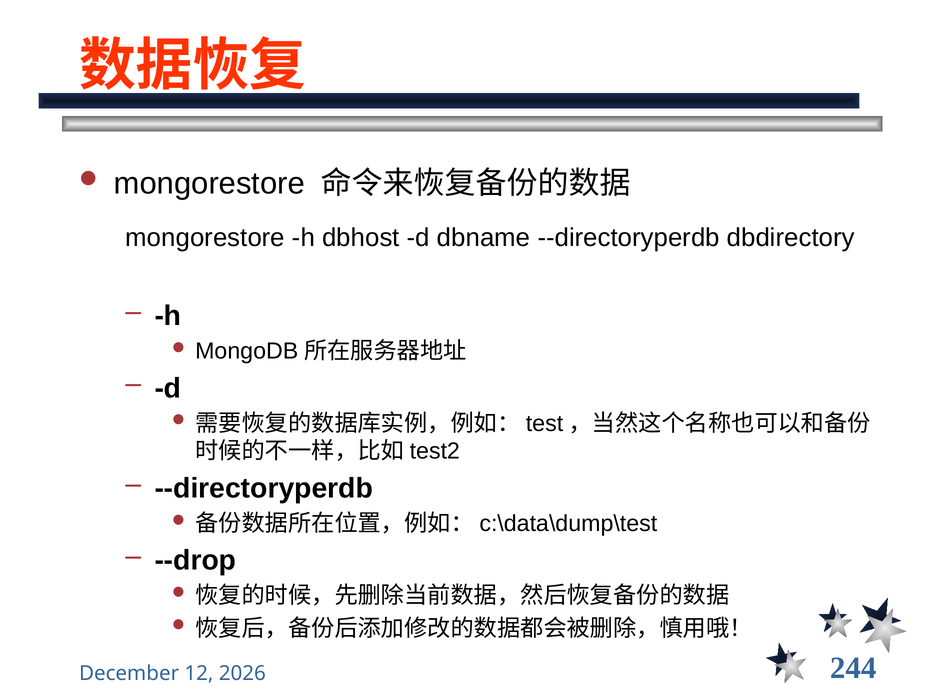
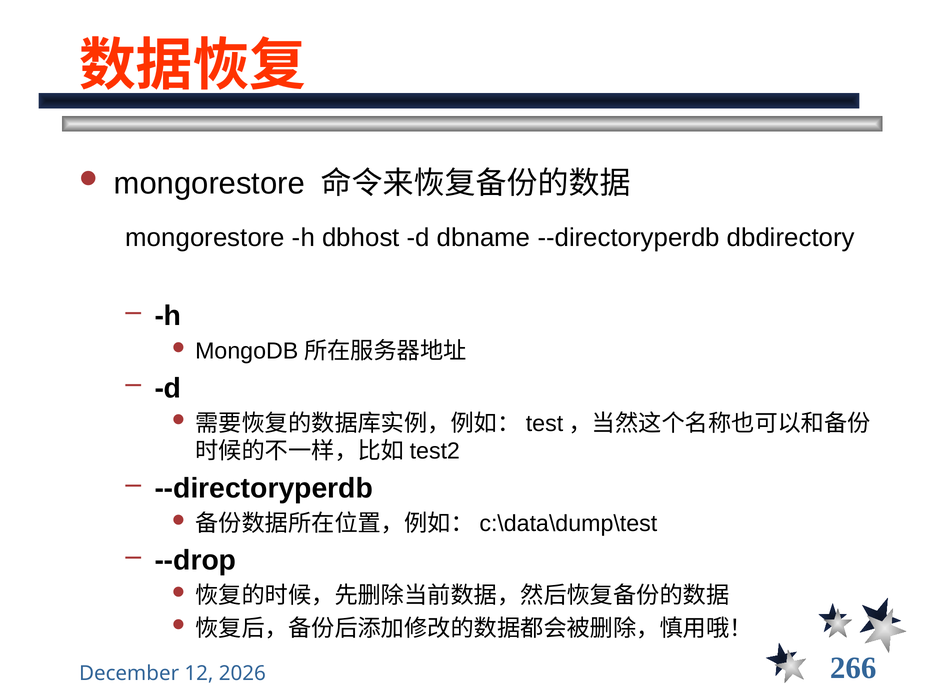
244: 244 -> 266 (853, 668)
